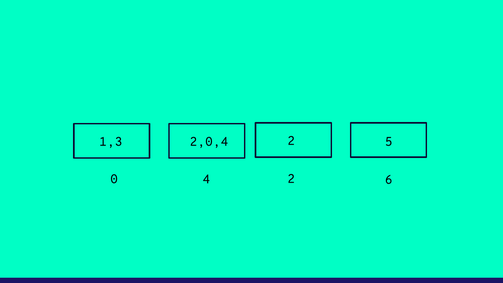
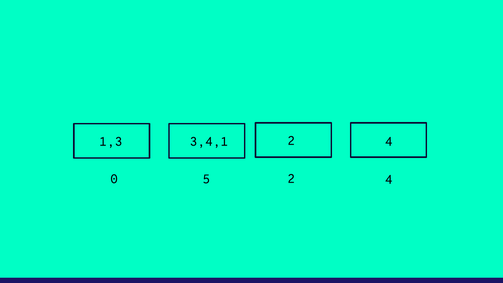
2,0,4: 2,0,4 -> 3,4,1 (209, 142)
5: 5 -> 4 (389, 142)
4: 4 -> 5 (206, 179)
6: 6 -> 4 (389, 180)
